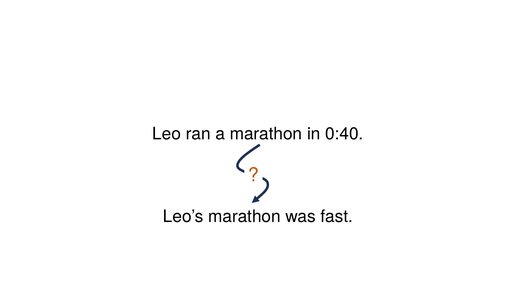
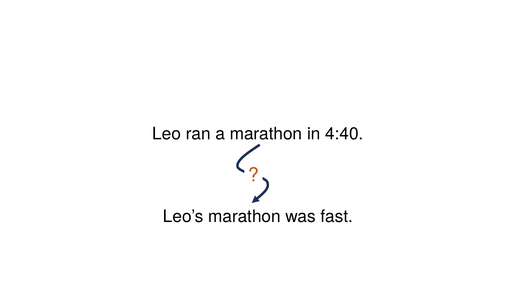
0:40: 0:40 -> 4:40 (344, 134)
